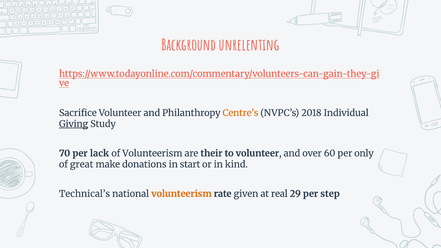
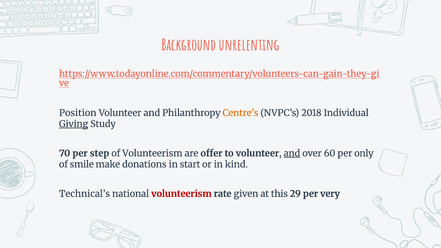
Sacrifice: Sacrifice -> Position (78, 113)
lack: lack -> step (100, 153)
their: their -> offer (211, 153)
and underline: none -> present (292, 153)
great: great -> smile (82, 164)
volunteerism colour: orange -> red (181, 194)
real: real -> this (279, 194)
step: step -> very (330, 194)
